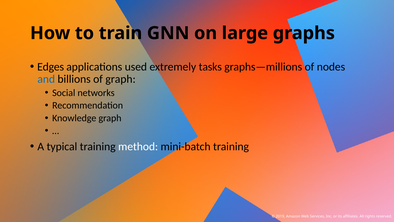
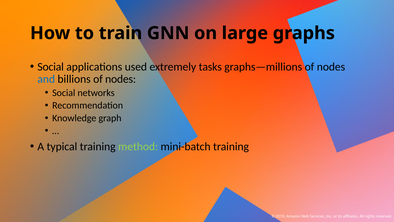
Edges: Edges -> Social (51, 67)
billions of graph: graph -> nodes (121, 79)
method colour: white -> light green (138, 146)
